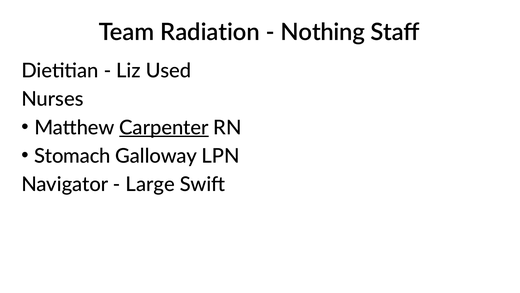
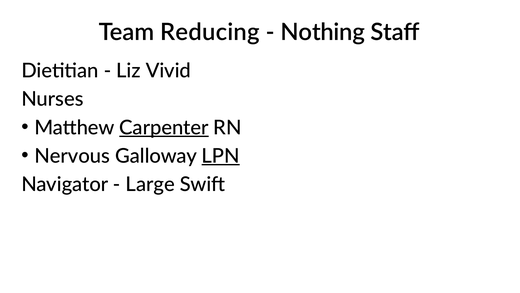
Radiation: Radiation -> Reducing (210, 32)
Used: Used -> Vivid (168, 71)
Stomach: Stomach -> Nervous (72, 156)
LPN underline: none -> present (221, 156)
